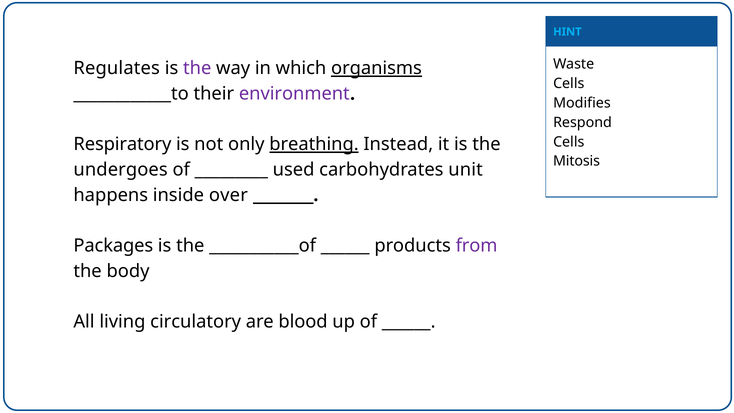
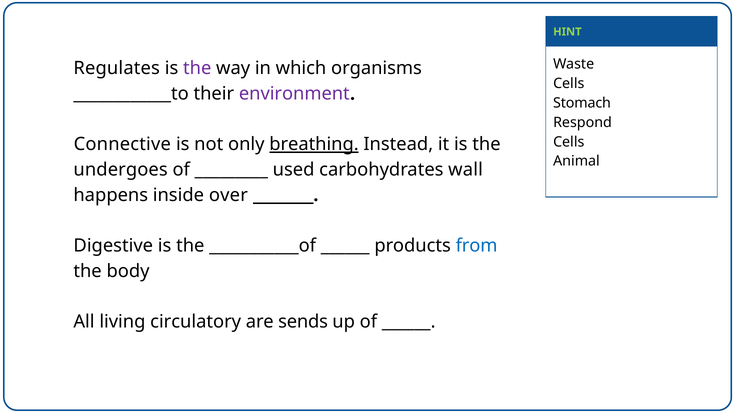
HINT colour: light blue -> light green (567, 32)
organisms underline: present -> none (376, 68)
Modifies: Modifies -> Stomach (582, 103)
Respiratory: Respiratory -> Connective (122, 144)
Mitosis: Mitosis -> Animal (576, 161)
unit: unit -> wall (466, 170)
Packages: Packages -> Digestive (113, 246)
from colour: purple -> blue (477, 246)
blood: blood -> sends (303, 322)
